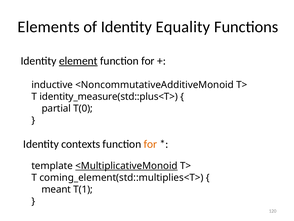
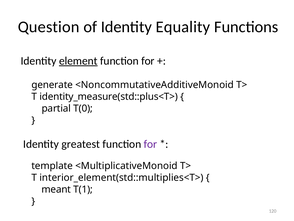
Elements: Elements -> Question (49, 27)
inductive: inductive -> generate (52, 85)
contexts: contexts -> greatest (81, 144)
for colour: orange -> purple (150, 144)
<MultiplicativeMonoid underline: present -> none (126, 165)
coming_element(std::multiplies<T>: coming_element(std::multiplies<T> -> interior_element(std::multiplies<T> (121, 177)
